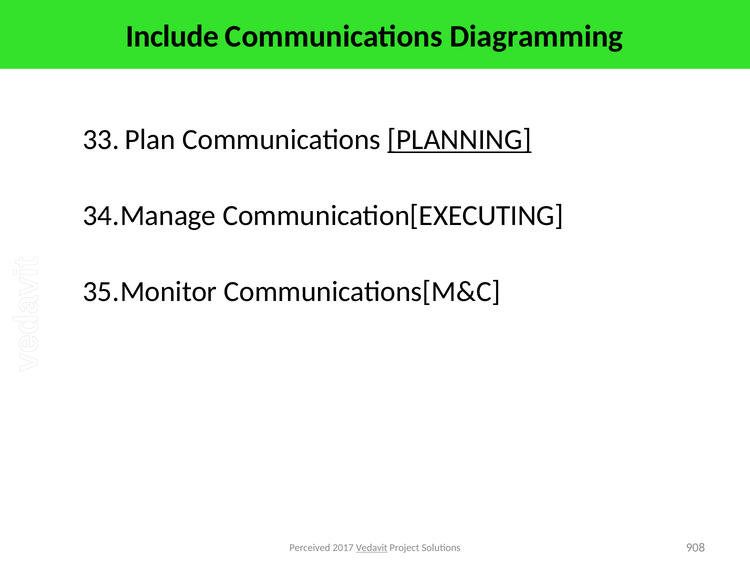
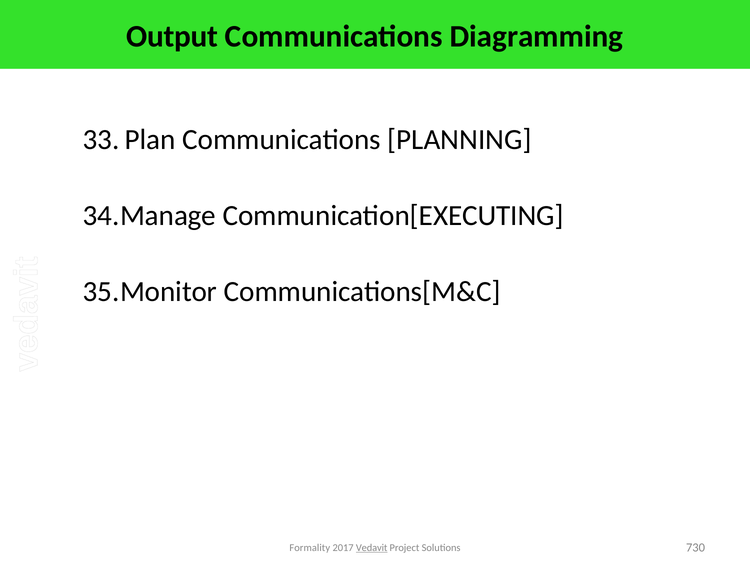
Include: Include -> Output (172, 37)
PLANNING underline: present -> none (459, 140)
Perceived: Perceived -> Formality (310, 547)
908: 908 -> 730 (695, 547)
